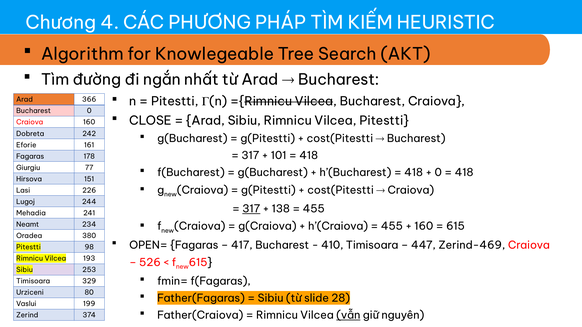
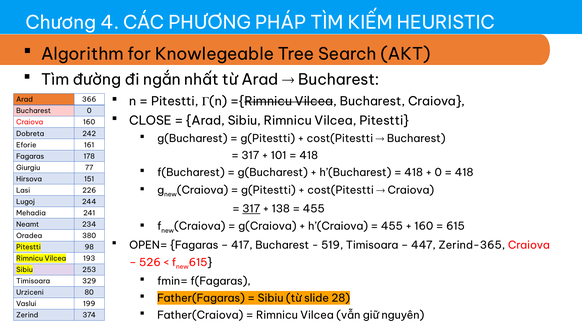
410: 410 -> 519 (332, 245)
Zerind-469: Zerind-469 -> Zerind-365 (472, 245)
vẫn underline: present -> none (348, 316)
